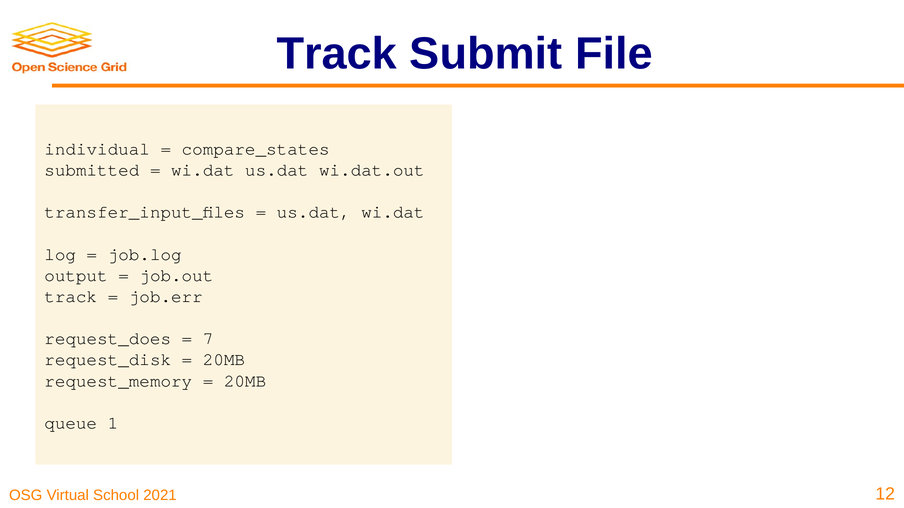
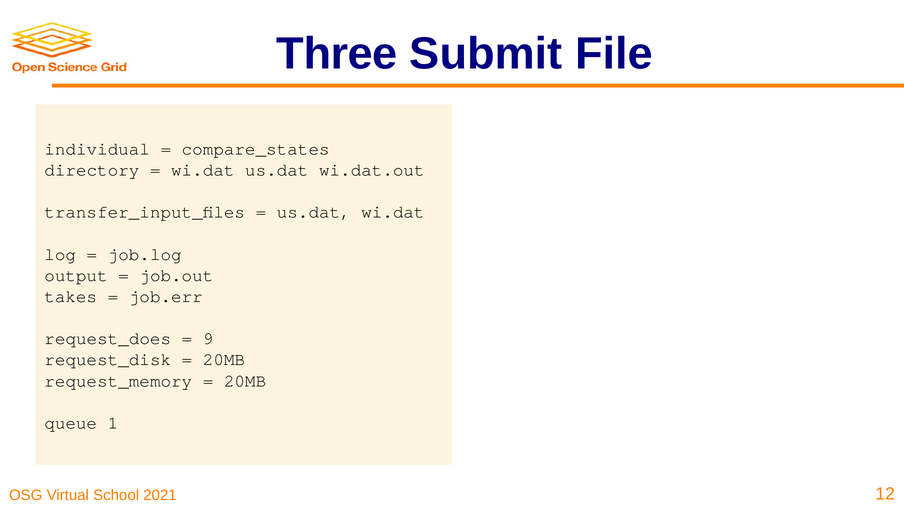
Track: Track -> Three (337, 54)
submitted: submitted -> directory (92, 170)
track: track -> takes (71, 297)
7: 7 -> 9 (208, 339)
